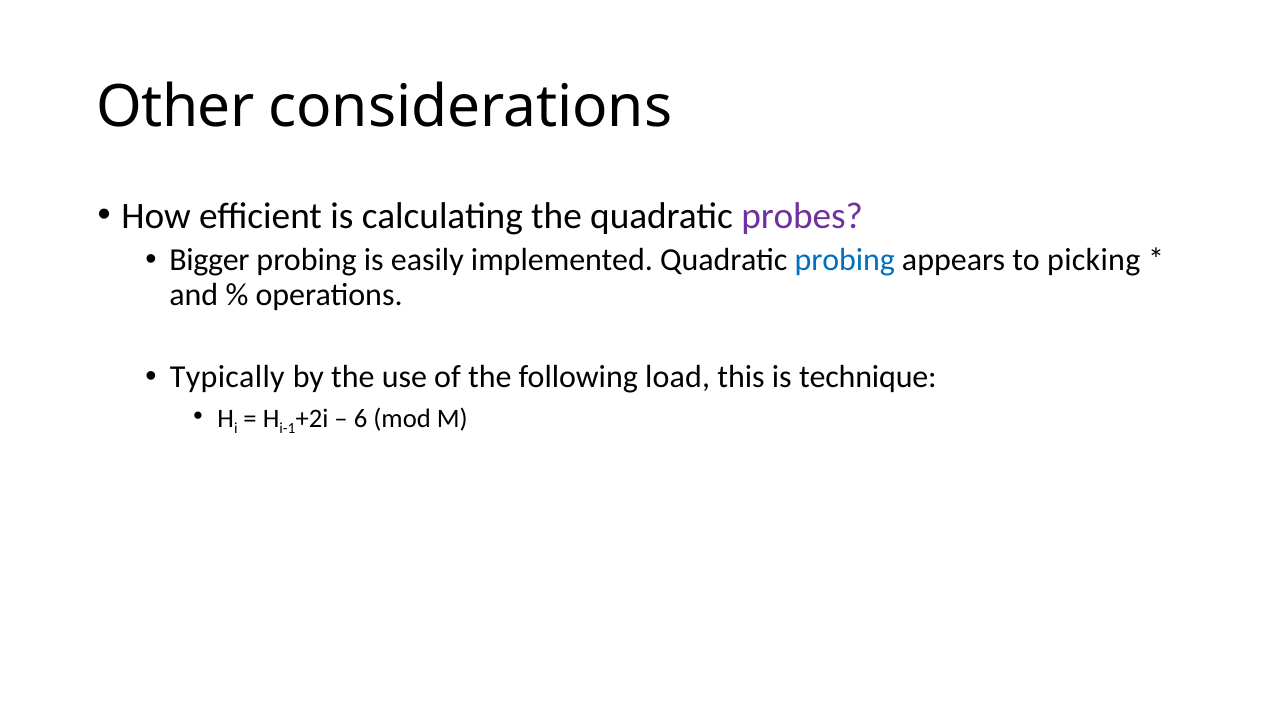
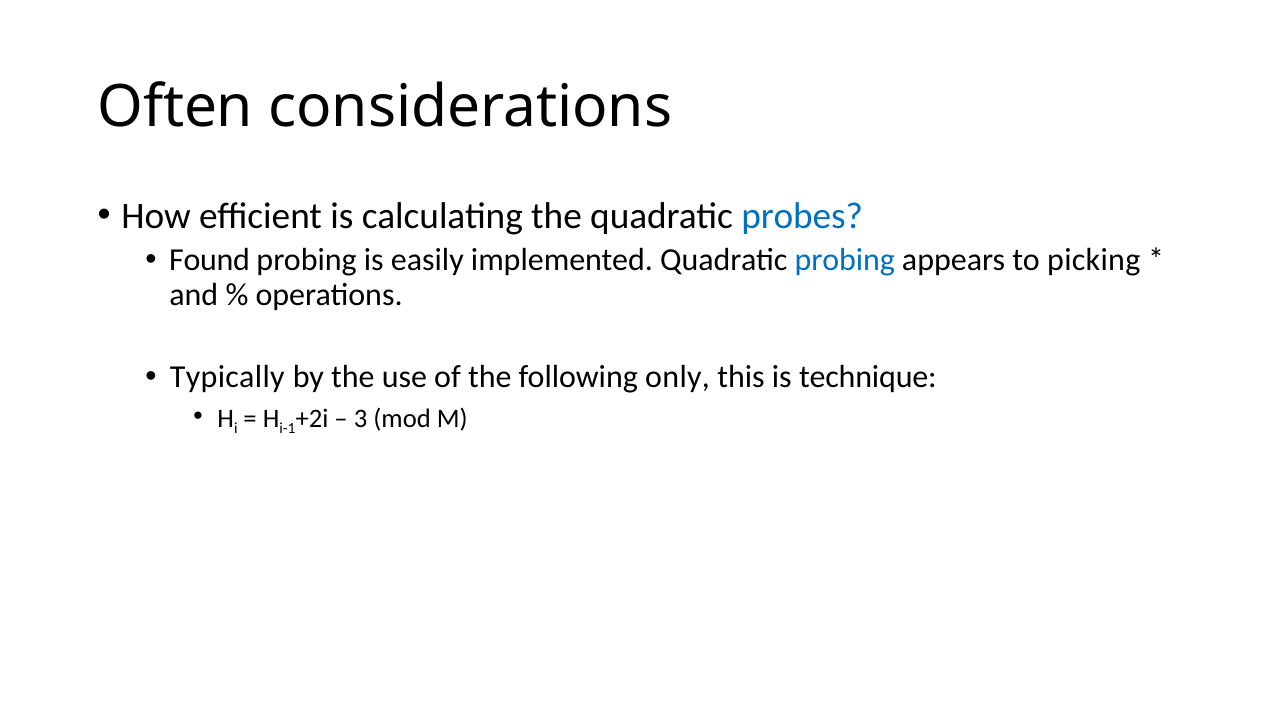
Other: Other -> Often (175, 107)
probes colour: purple -> blue (802, 216)
Bigger: Bigger -> Found (210, 260)
load: load -> only (678, 377)
6: 6 -> 3 (361, 419)
